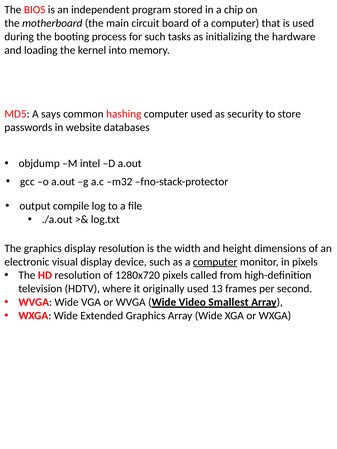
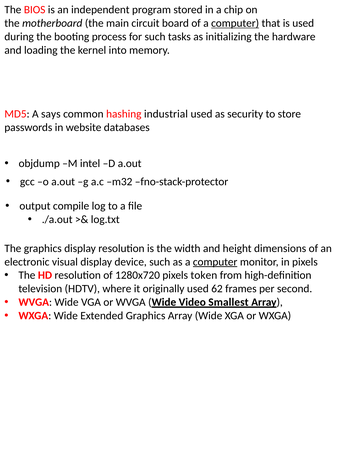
computer underline: none -> present (235, 23)
hashing computer: computer -> industrial (166, 114)
called: called -> token (204, 275)
13: 13 -> 62 (217, 289)
